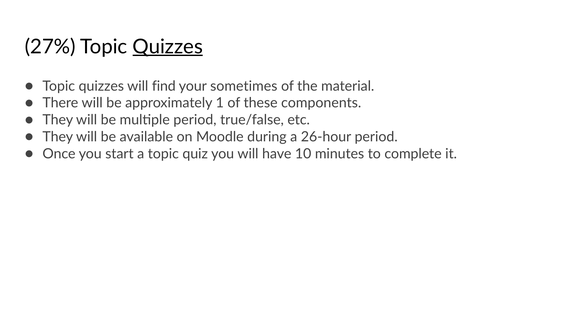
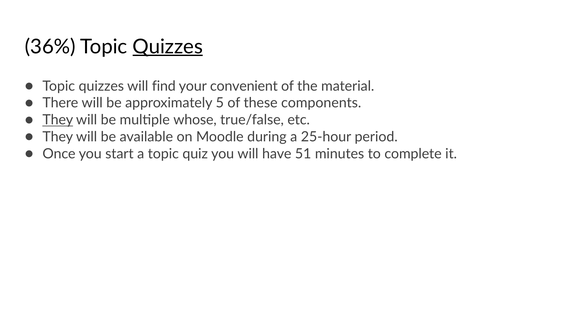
27%: 27% -> 36% (50, 47)
sometimes: sometimes -> convenient (244, 86)
1: 1 -> 5 (220, 103)
They underline: none -> present (58, 120)
multiple period: period -> whose (195, 120)
26-hour: 26-hour -> 25-hour (326, 137)
10: 10 -> 51 (303, 154)
